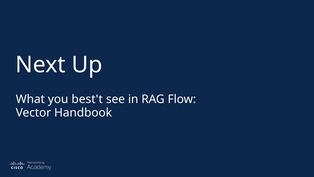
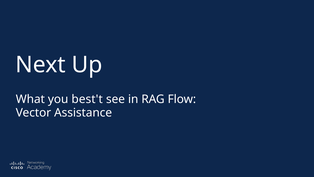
Handbook: Handbook -> Assistance (83, 112)
